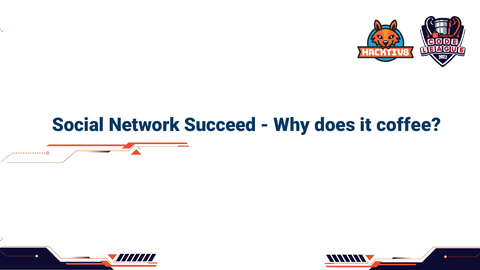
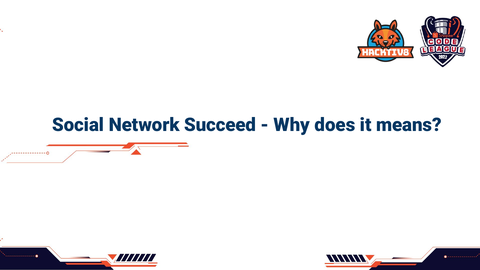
coffee: coffee -> means (409, 125)
